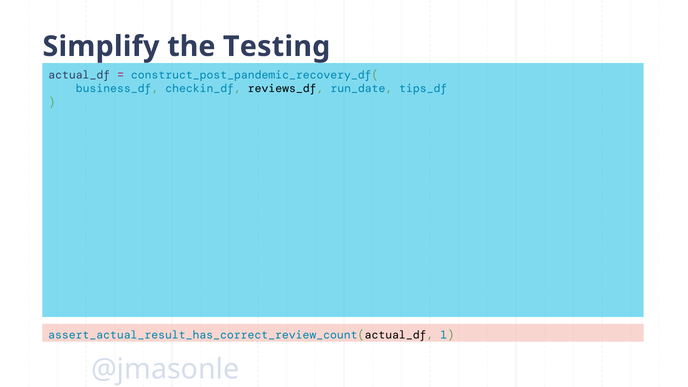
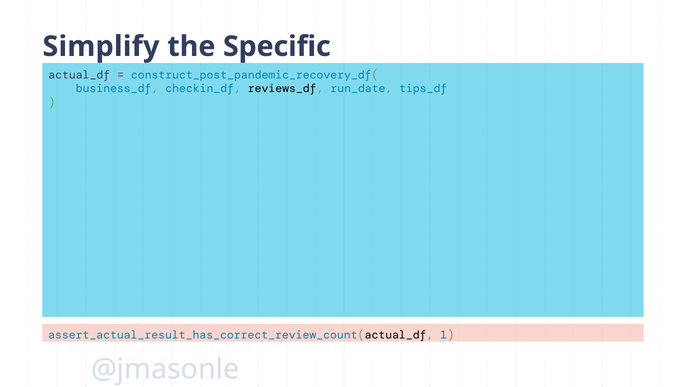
Testing: Testing -> Specific (277, 47)
